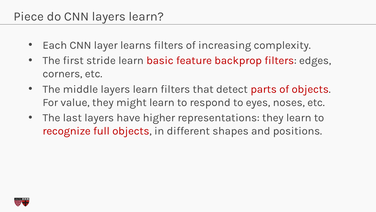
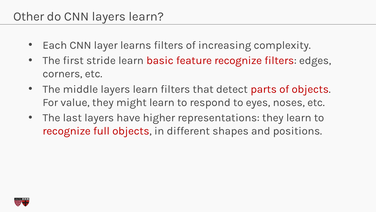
Piece: Piece -> Other (29, 16)
feature backprop: backprop -> recognize (238, 60)
